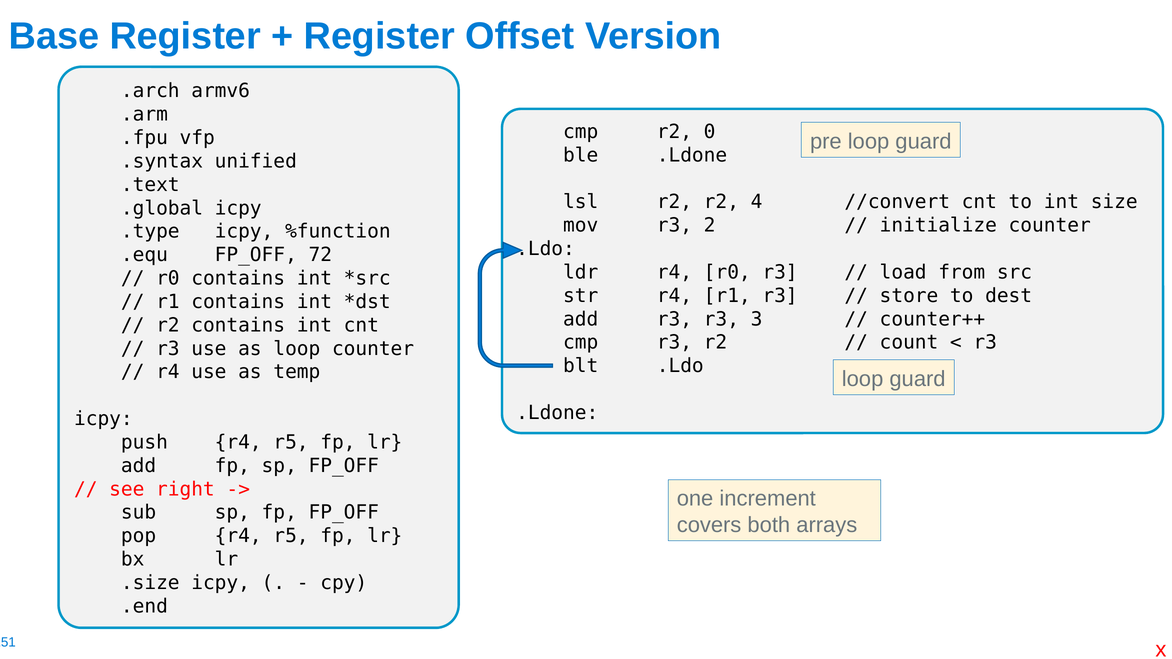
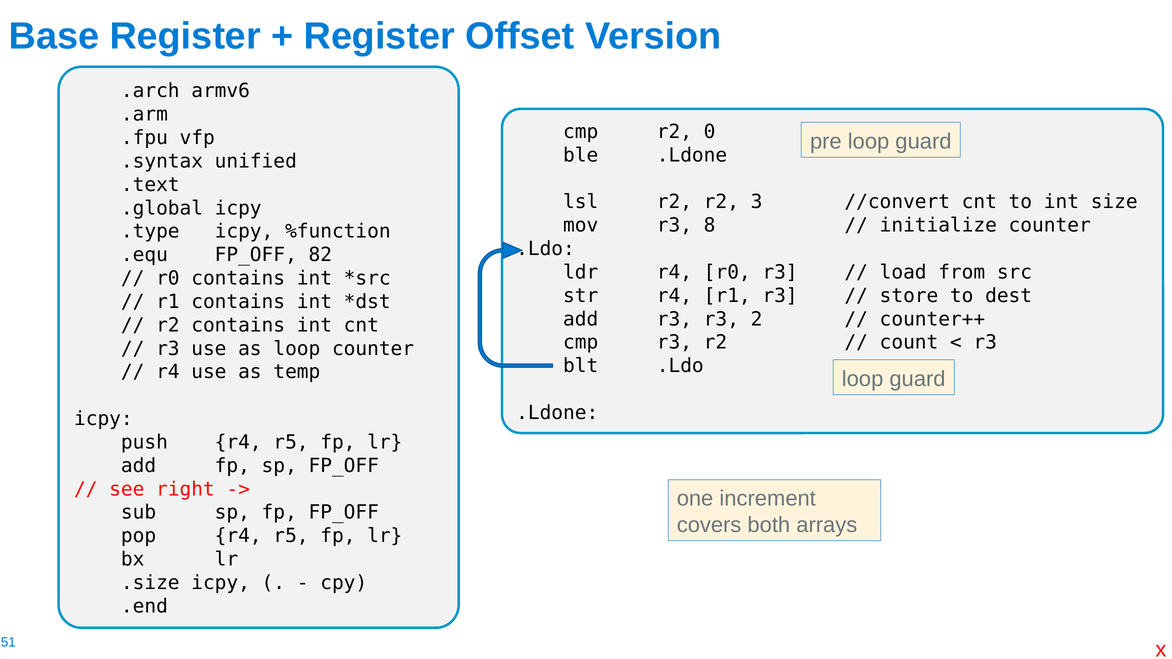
4: 4 -> 3 (757, 202)
2: 2 -> 8 (710, 226)
72: 72 -> 82 (320, 255)
3: 3 -> 2 (757, 319)
